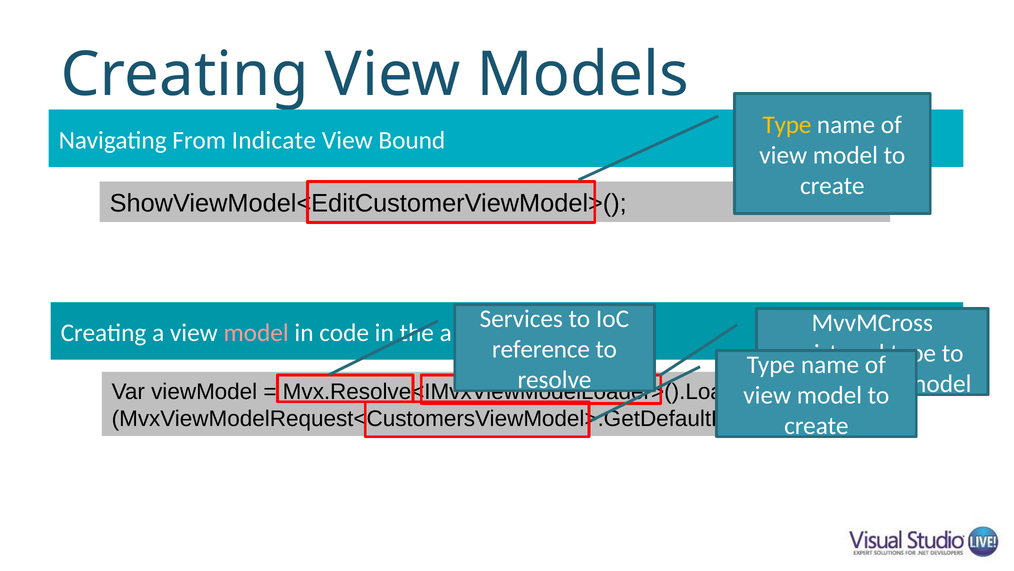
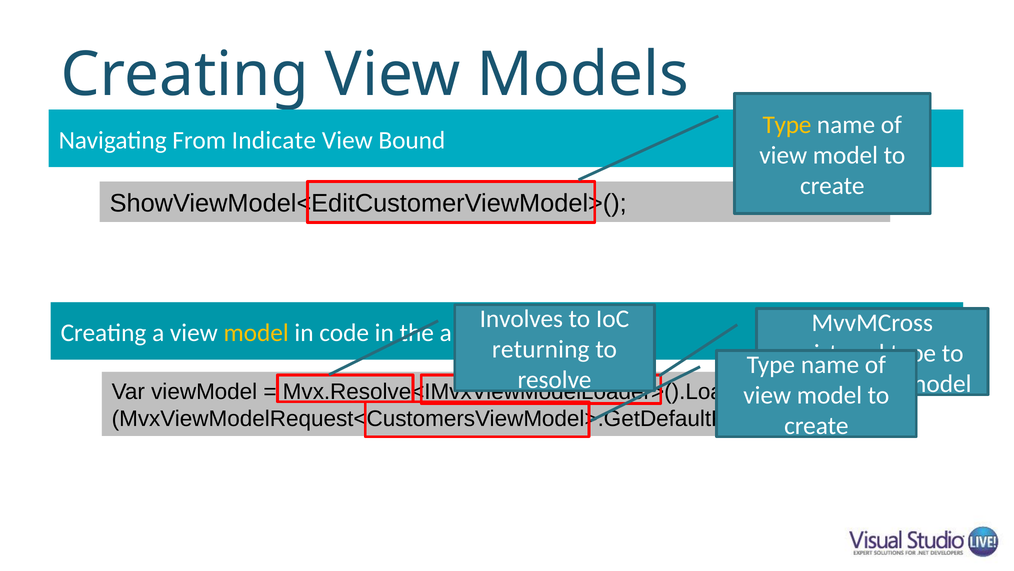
Services: Services -> Involves (521, 319)
model colour: pink -> yellow (256, 332)
reference: reference -> returning (541, 349)
